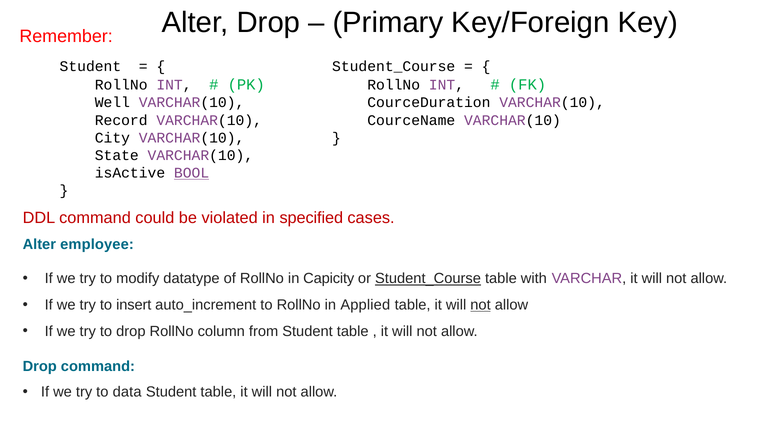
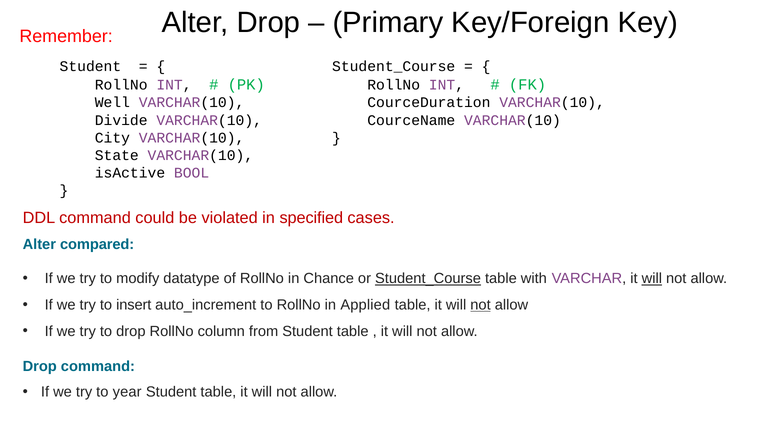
Record: Record -> Divide (121, 120)
BOOL underline: present -> none (192, 173)
employee: employee -> compared (97, 244)
Capicity: Capicity -> Chance (329, 279)
will underline: none -> present (652, 279)
data: data -> year (127, 392)
